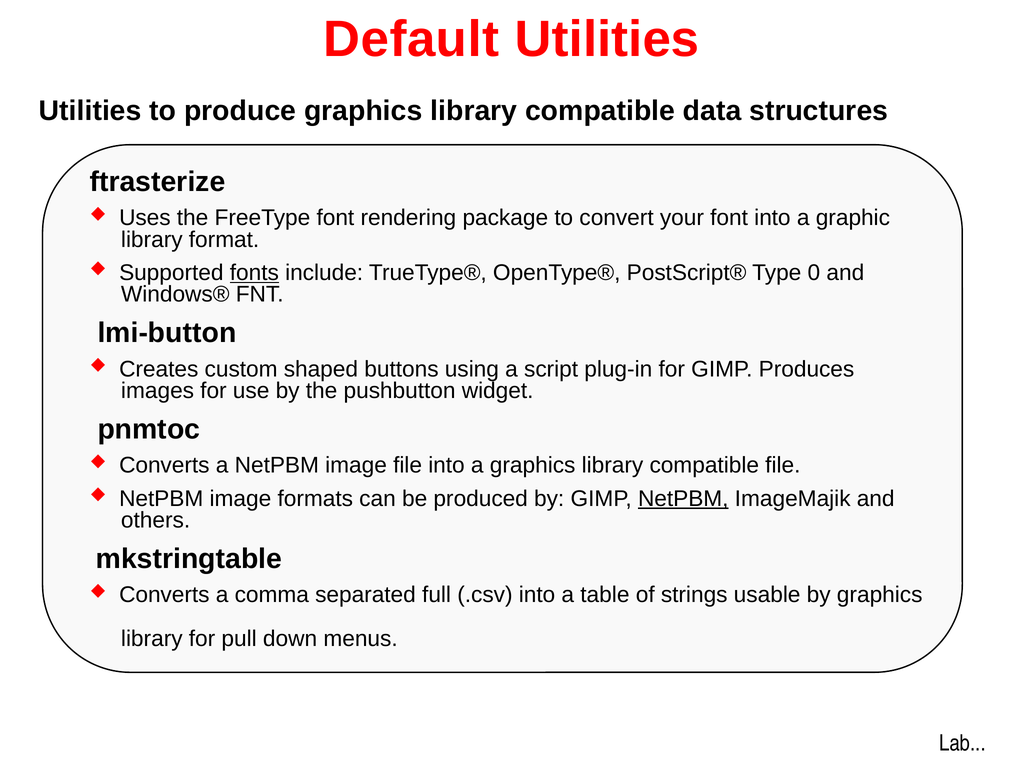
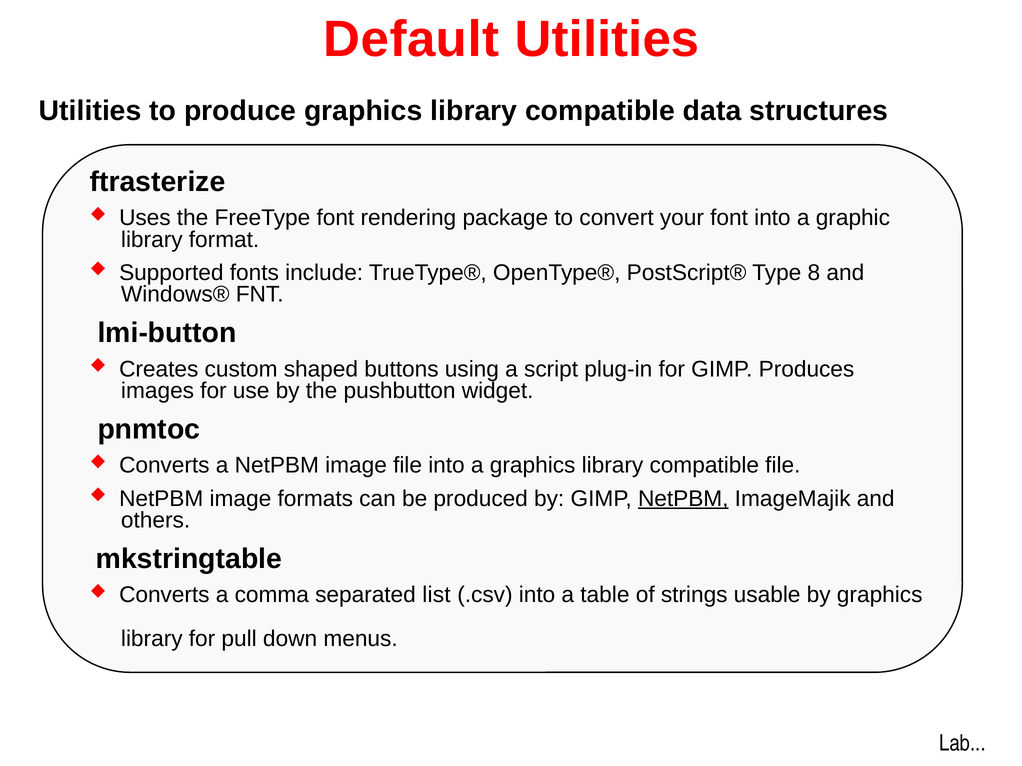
fonts underline: present -> none (254, 273)
0: 0 -> 8 (814, 273)
full: full -> list (436, 595)
